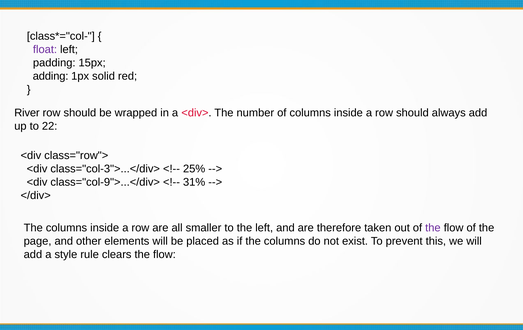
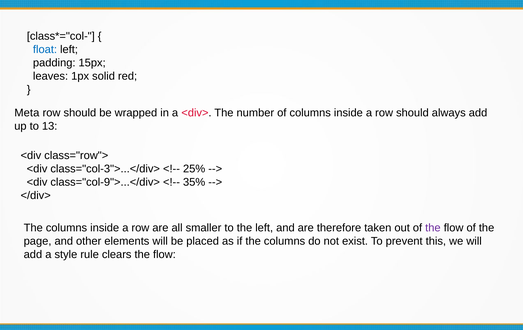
float colour: purple -> blue (45, 49)
adding: adding -> leaves (51, 76)
River: River -> Meta (27, 113)
22: 22 -> 13 (50, 126)
31%: 31% -> 35% (194, 182)
